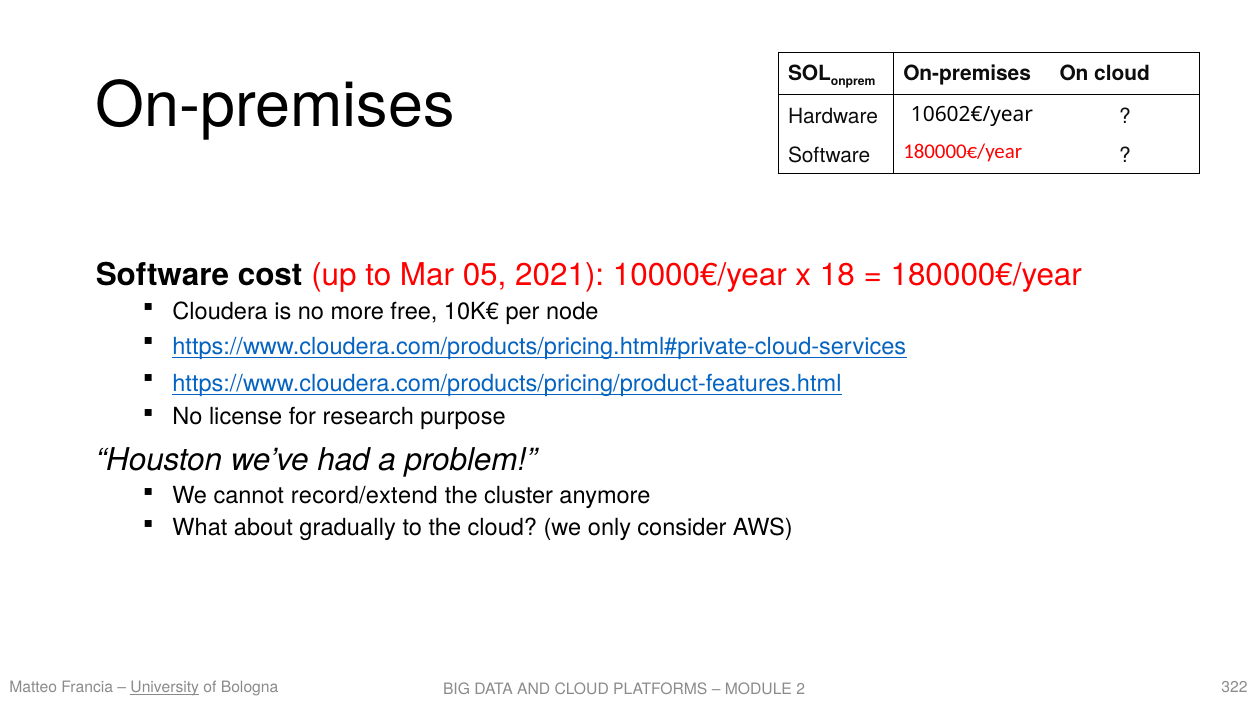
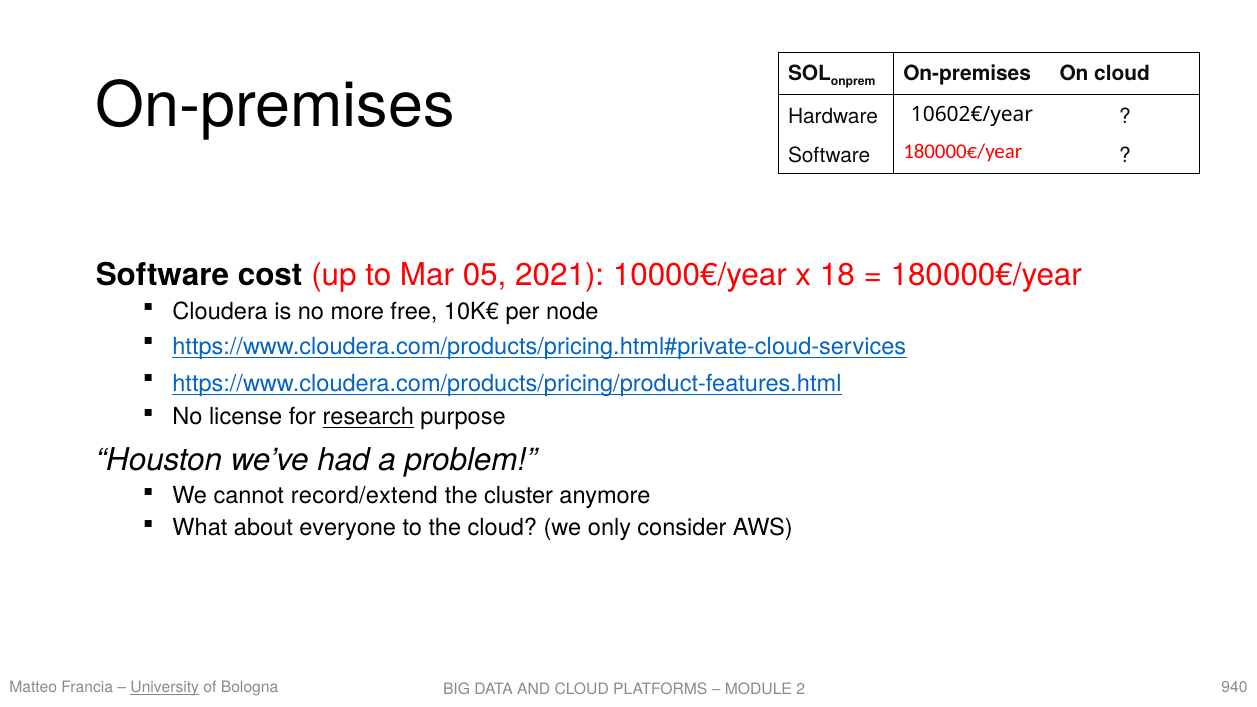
research underline: none -> present (368, 417)
gradually: gradually -> everyone (348, 528)
322: 322 -> 940 (1235, 688)
